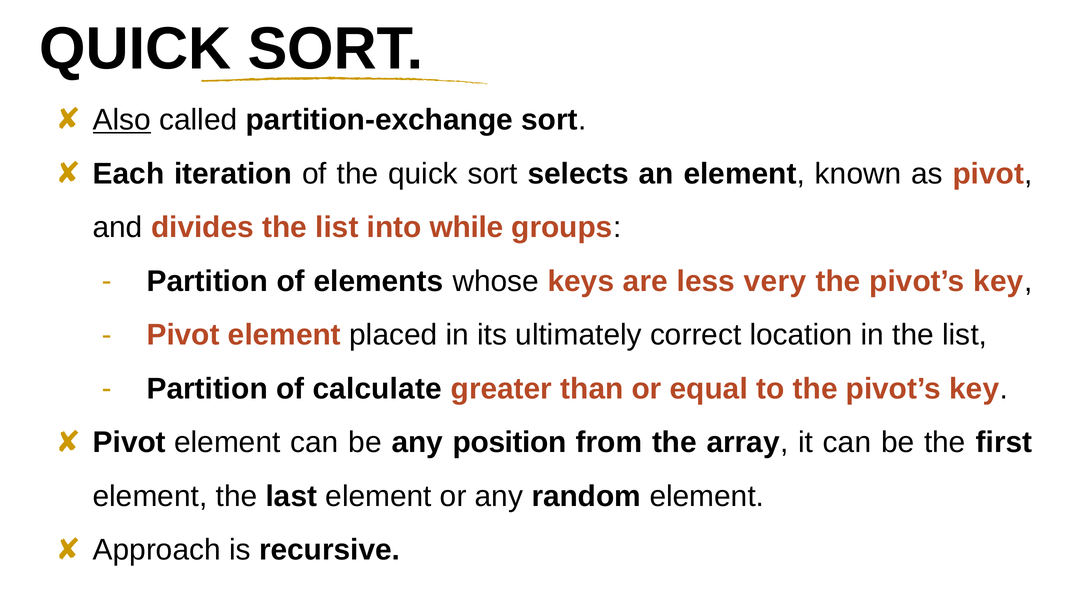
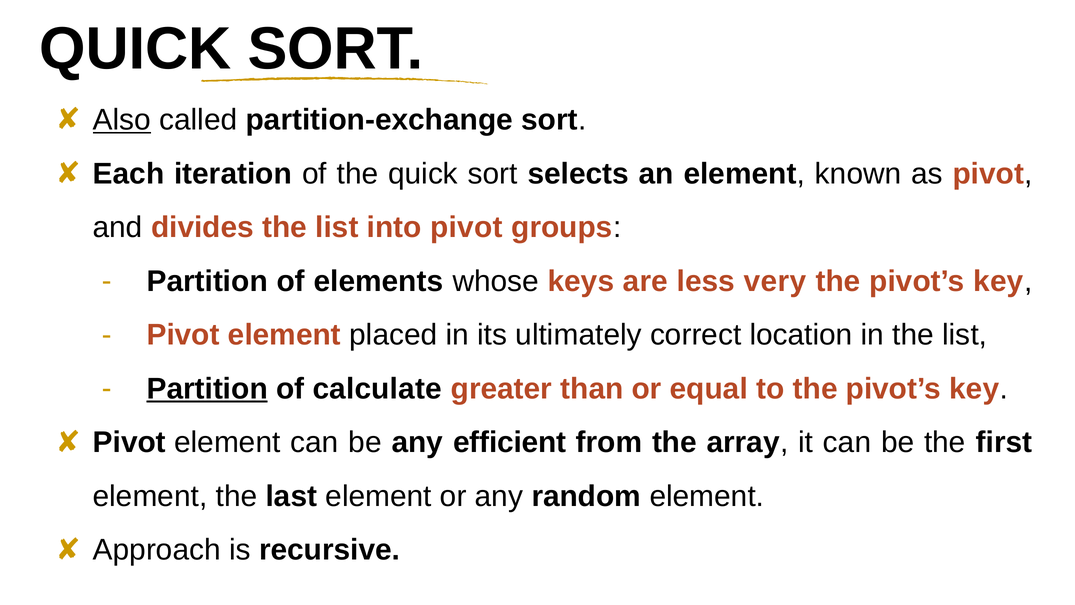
into while: while -> pivot (466, 227)
Partition underline: none -> present (207, 389)
position: position -> efficient (510, 442)
